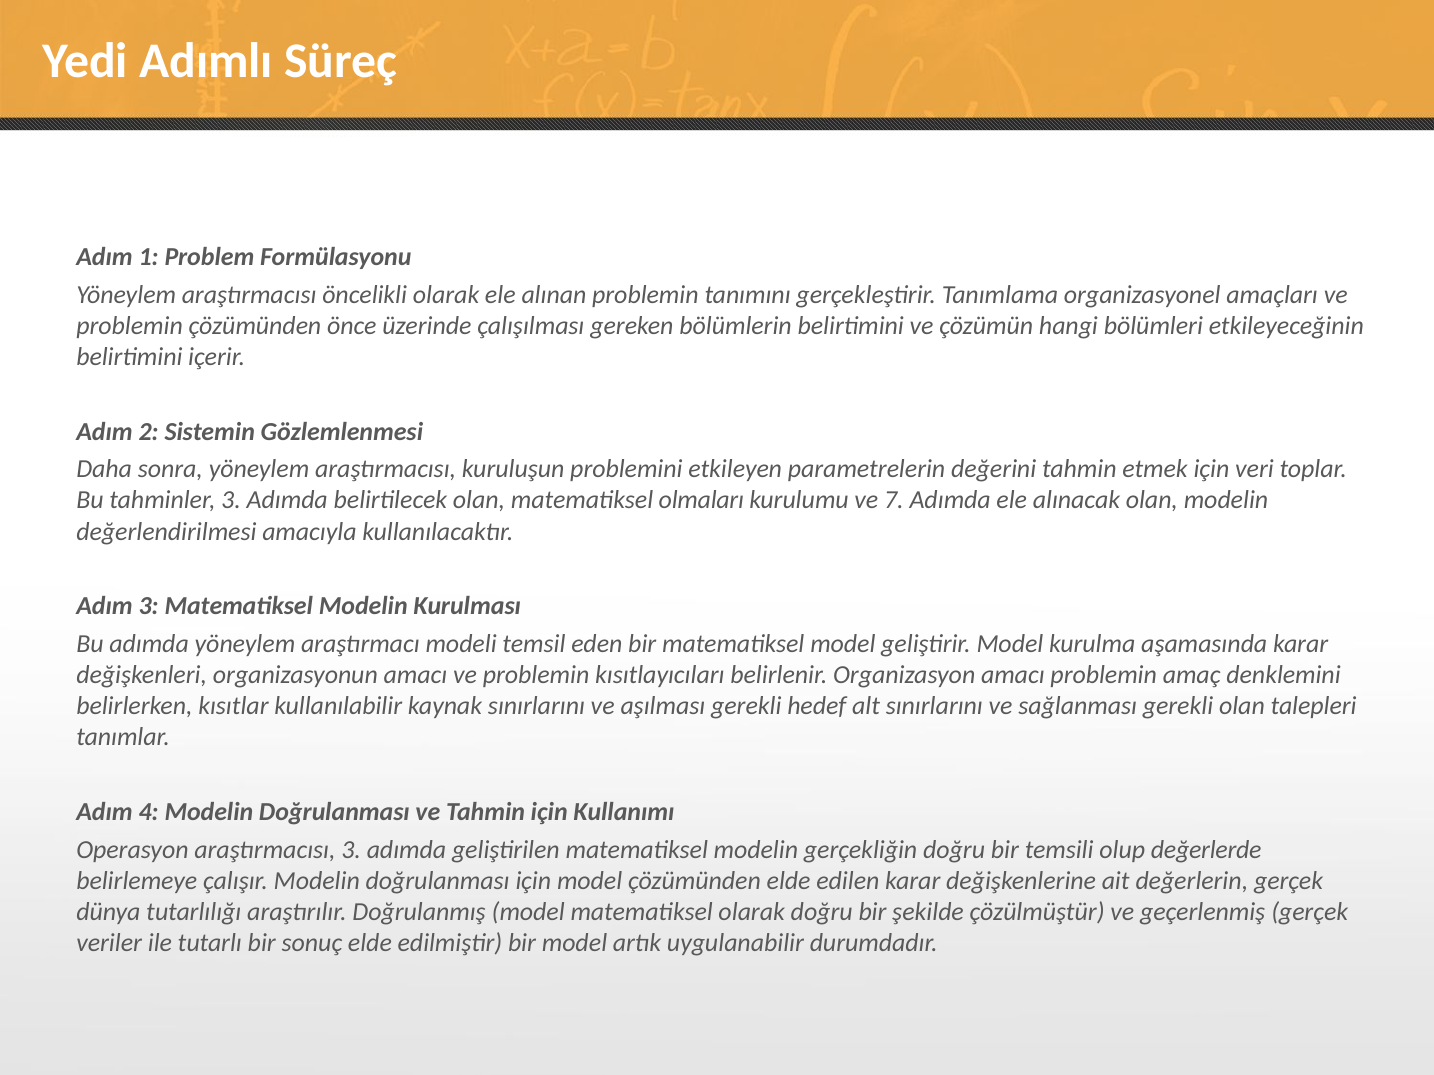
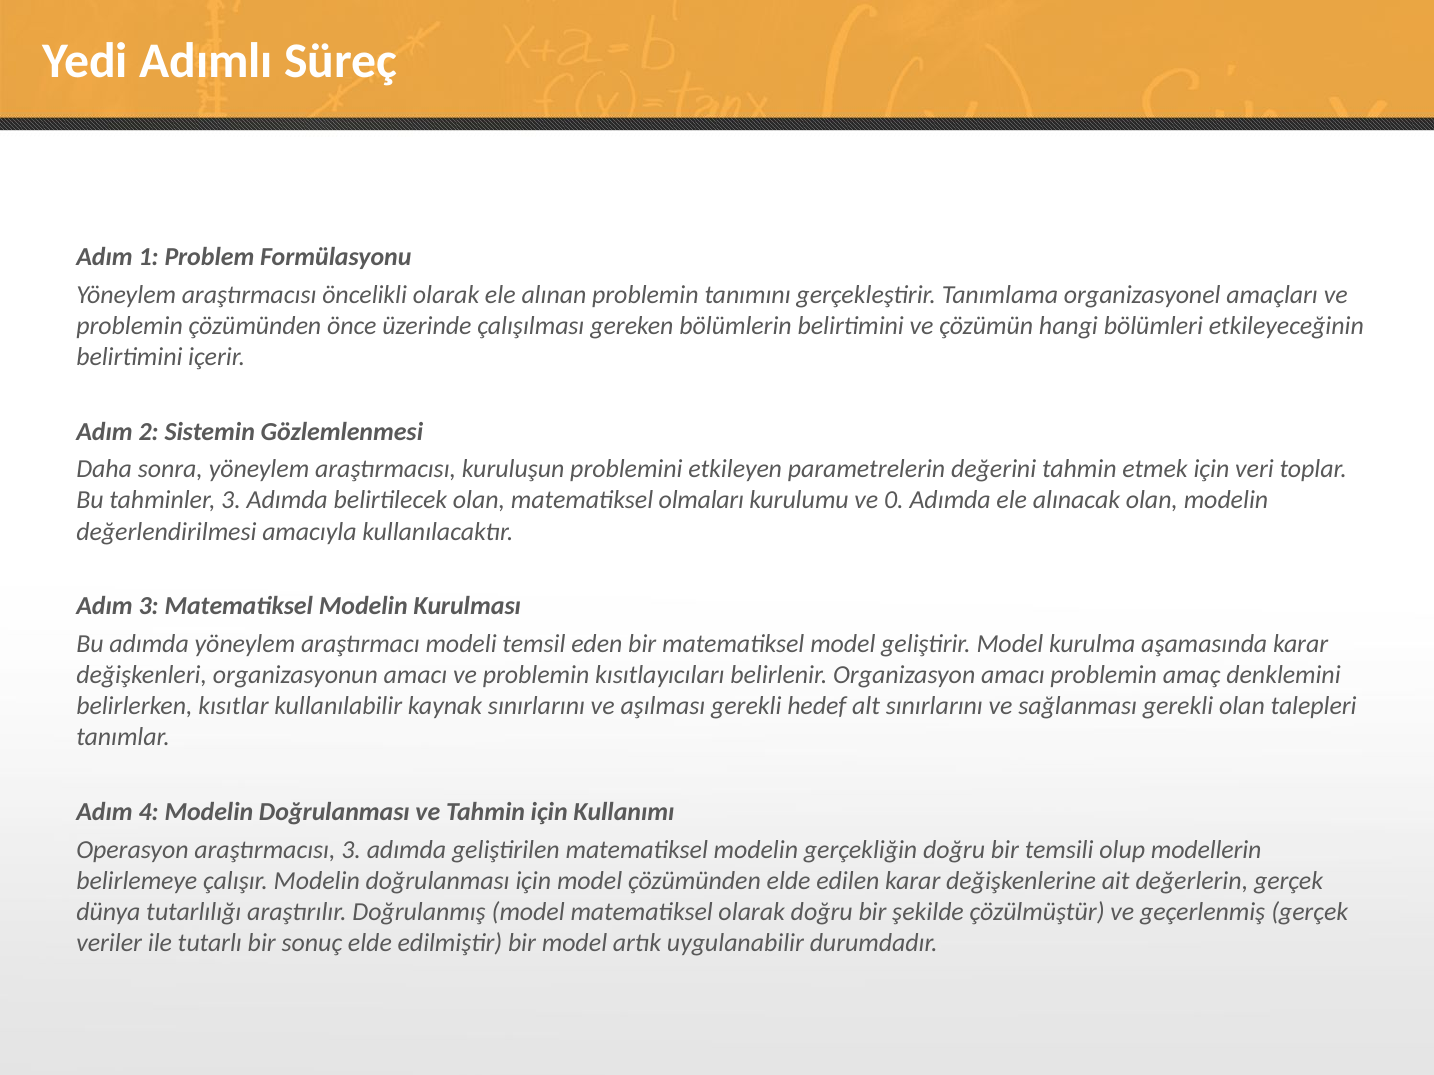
7: 7 -> 0 (894, 501)
değerlerde: değerlerde -> modellerin (1206, 850)
